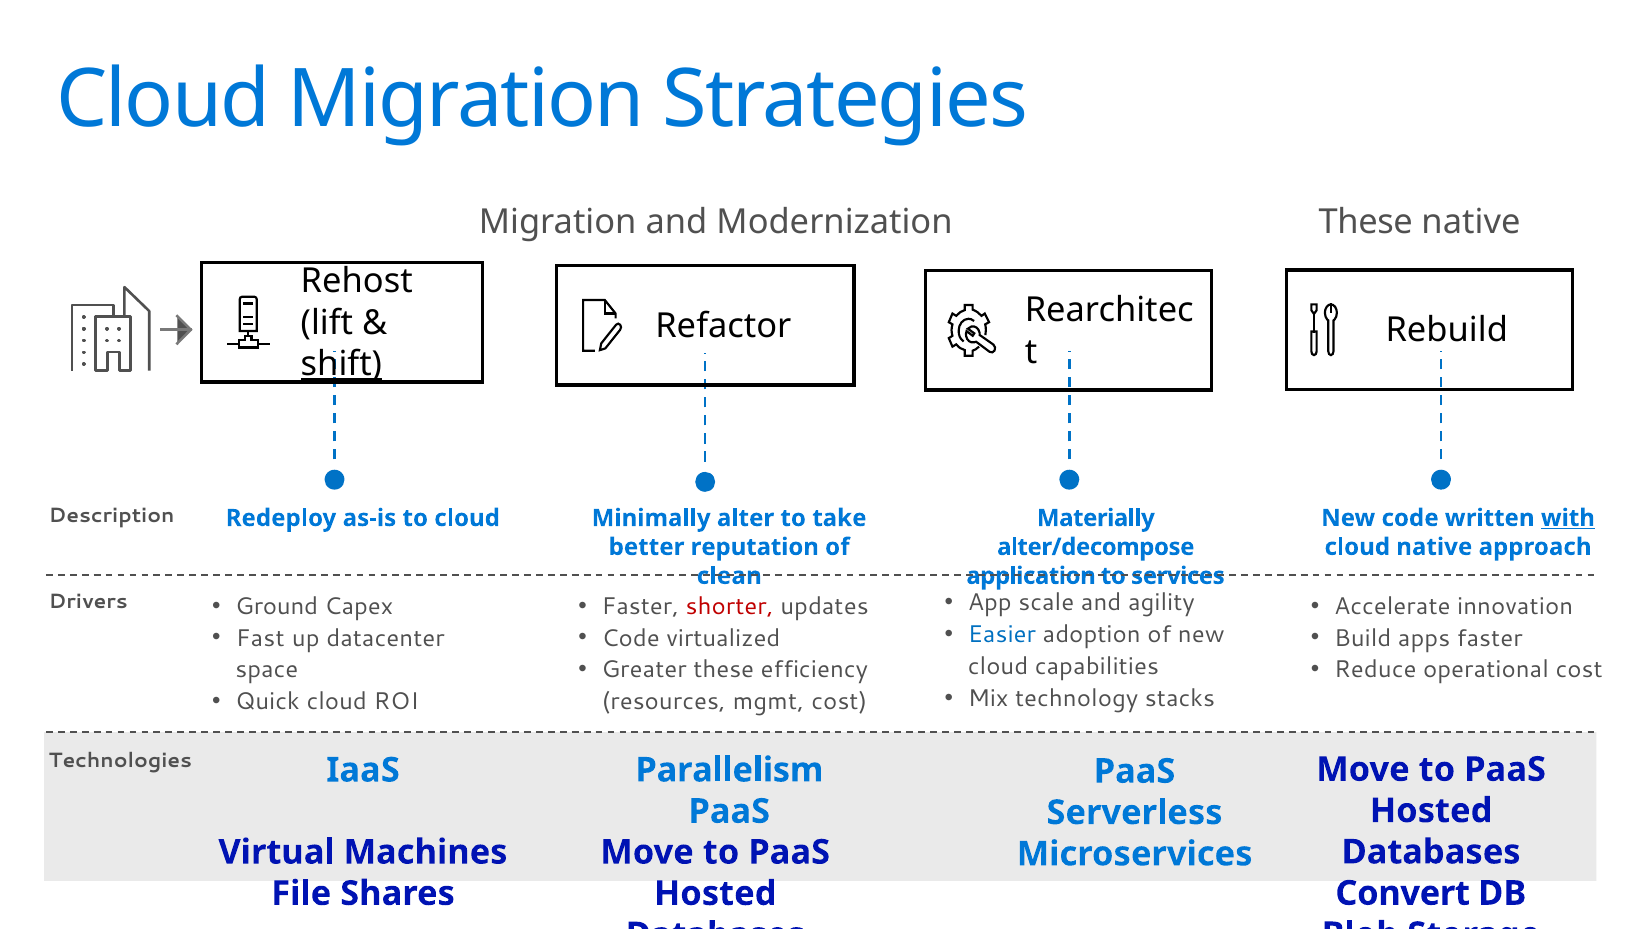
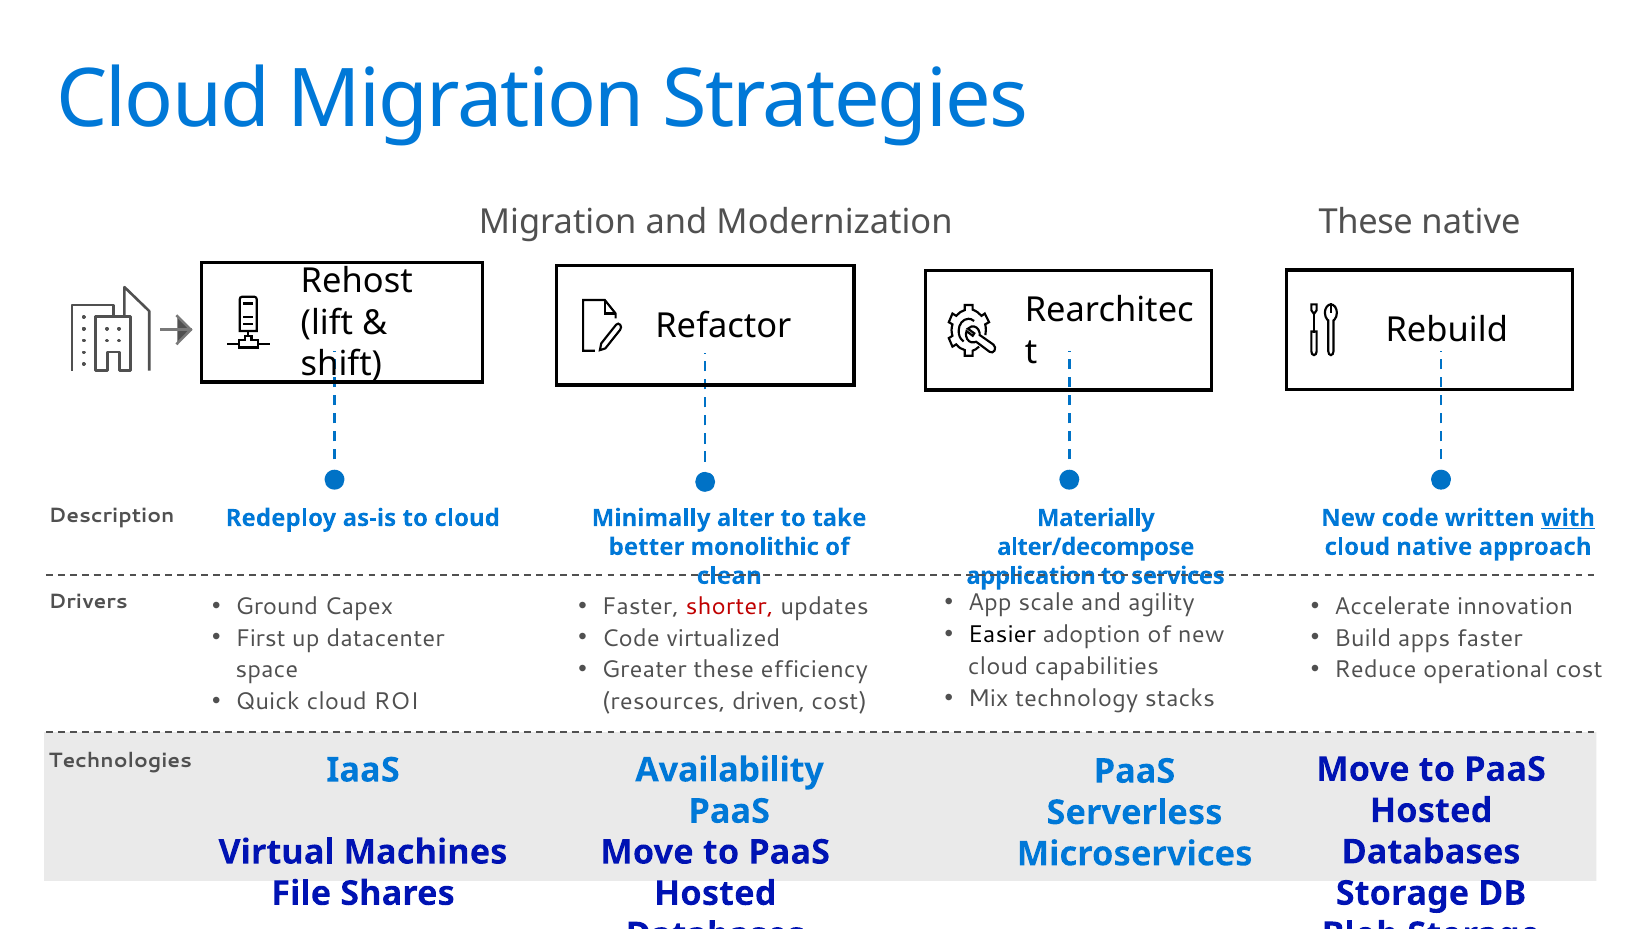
shift underline: present -> none (341, 364)
reputation: reputation -> monolithic (755, 547)
Easier colour: blue -> black (1002, 635)
Fast: Fast -> First (261, 638)
mgmt: mgmt -> driven (769, 702)
Parallelism: Parallelism -> Availability (730, 770)
Convert: Convert -> Storage (1402, 894)
